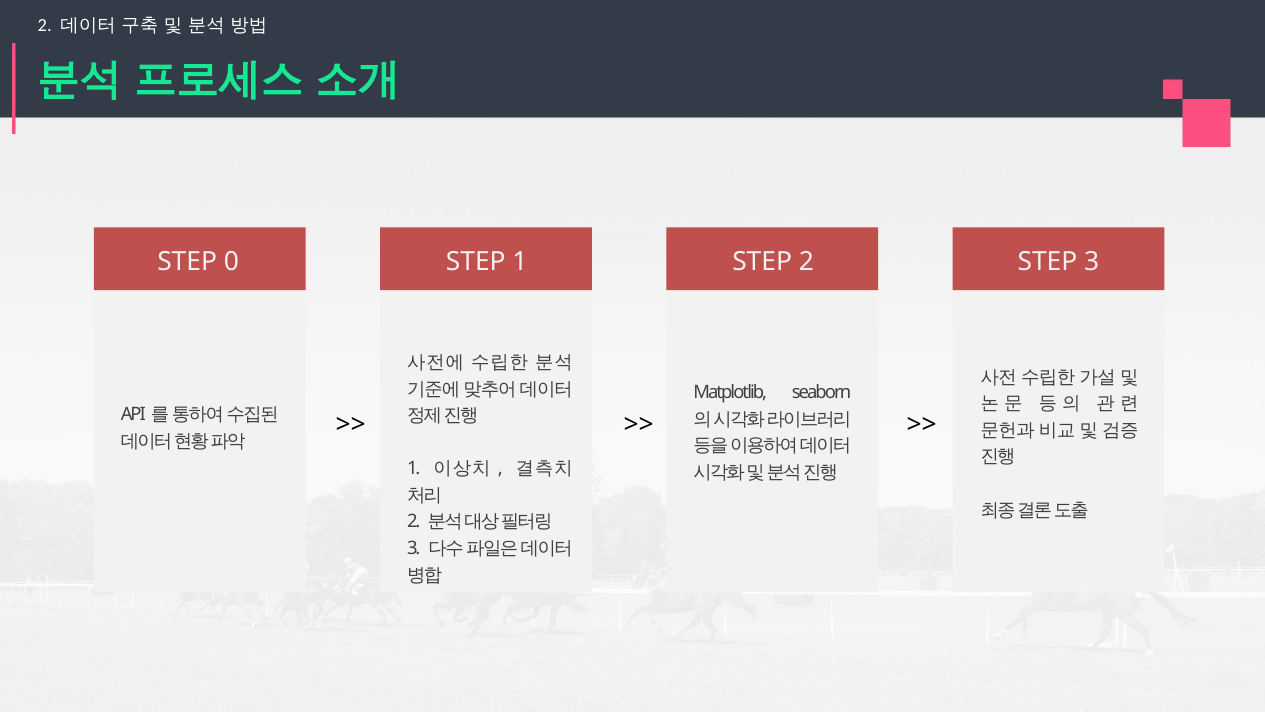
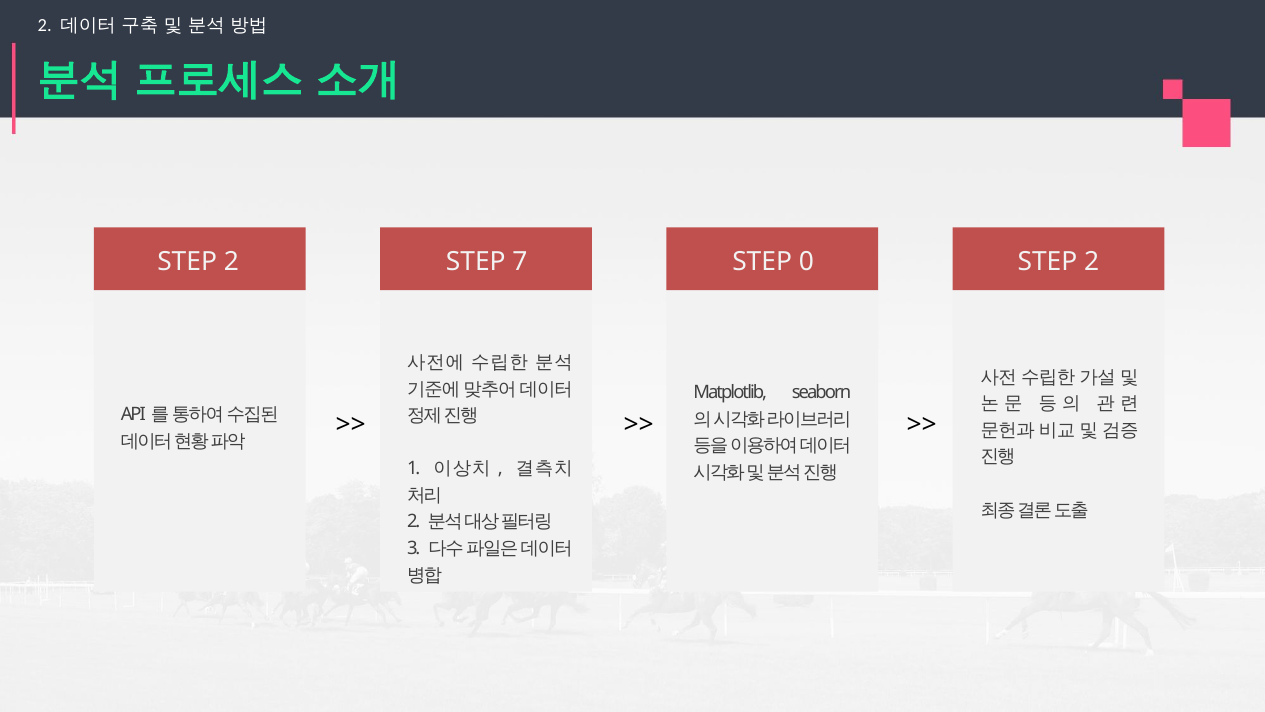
0: 0 -> 2 (231, 262)
STEP 1: 1 -> 7 (520, 262)
STEP 2: 2 -> 0 (806, 262)
3: 3 -> 2 (1092, 262)
